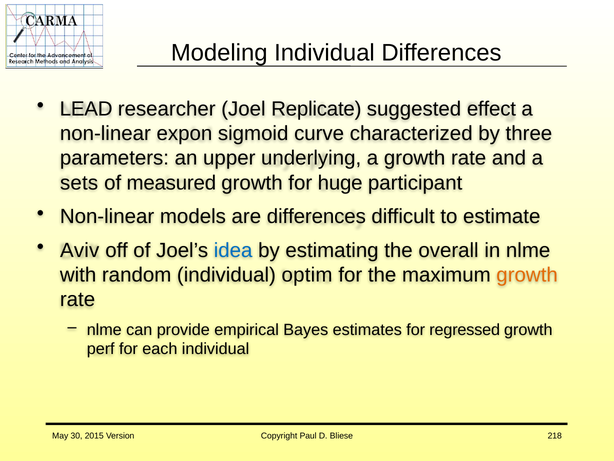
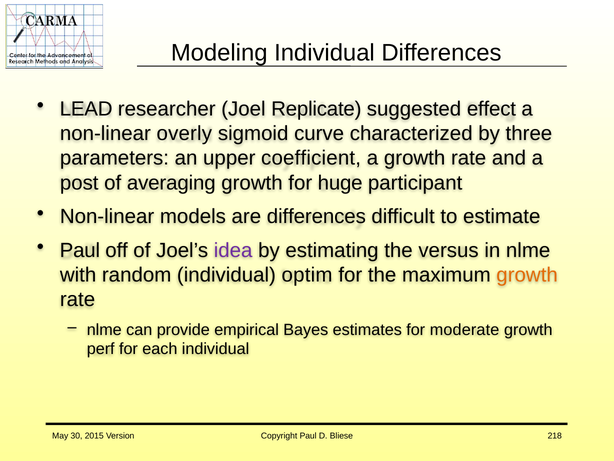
expon: expon -> overly (184, 133)
underlying: underlying -> coefficient (311, 158)
sets: sets -> post (79, 183)
measured: measured -> averaging (171, 183)
Aviv: Aviv -> Paul (80, 250)
idea colour: blue -> purple (233, 250)
overall: overall -> versus (449, 250)
regressed: regressed -> moderate (465, 329)
